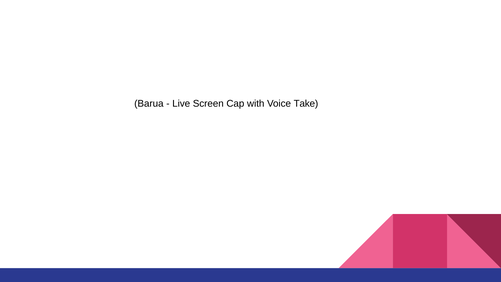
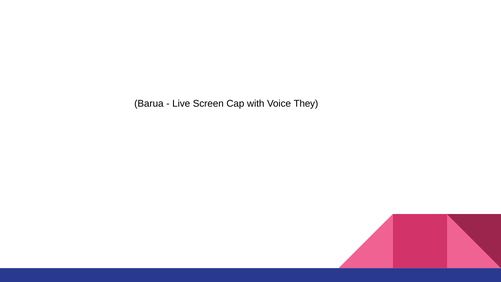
Take: Take -> They (306, 104)
